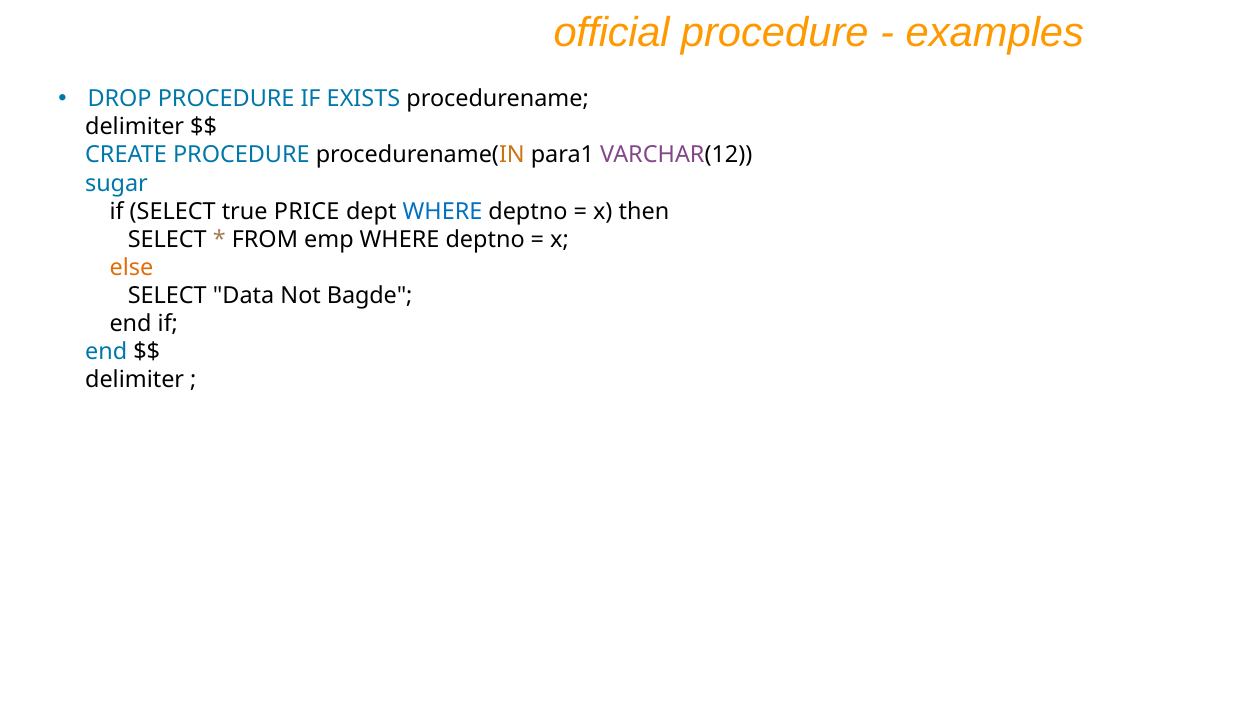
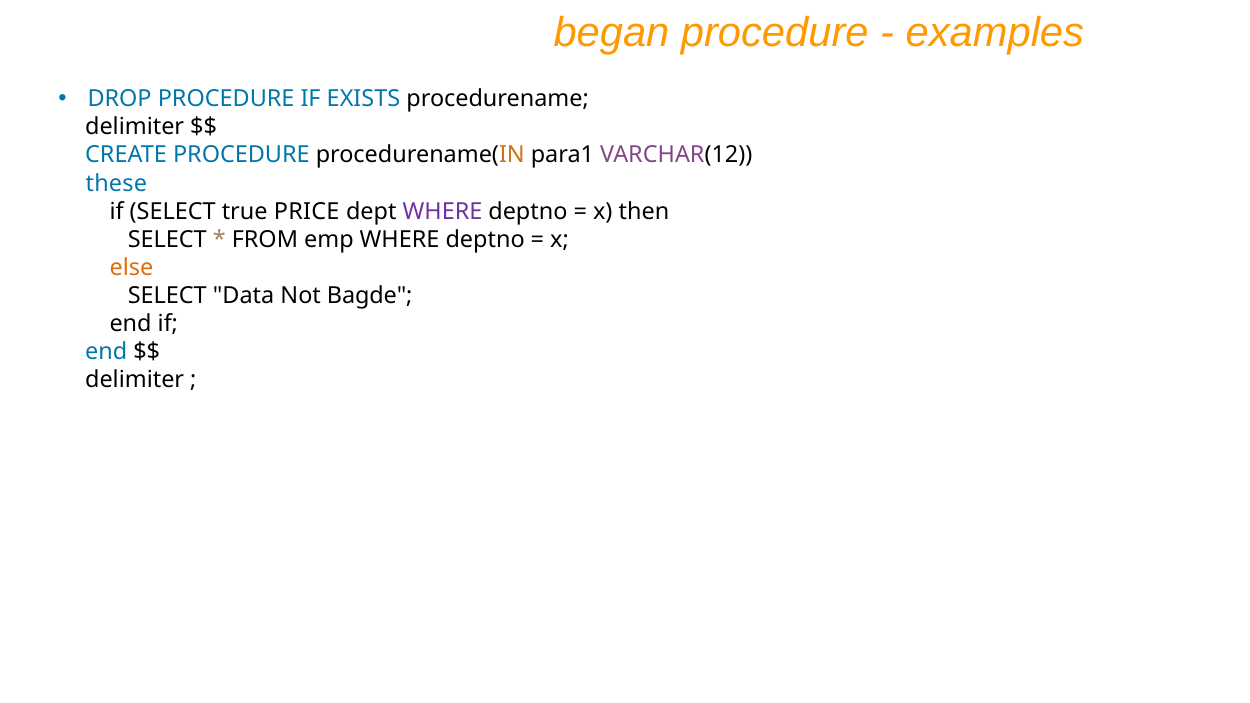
official: official -> began (611, 33)
sugar: sugar -> these (116, 183)
WHERE colour: blue -> purple (442, 211)
